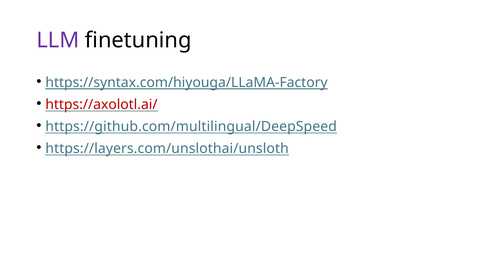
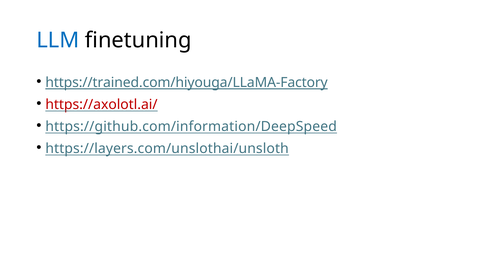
LLM colour: purple -> blue (58, 40)
https://syntax.com/hiyouga/LLaMA-Factory: https://syntax.com/hiyouga/LLaMA-Factory -> https://trained.com/hiyouga/LLaMA-Factory (187, 82)
https://github.com/multilingual/DeepSpeed: https://github.com/multilingual/DeepSpeed -> https://github.com/information/DeepSpeed (191, 126)
